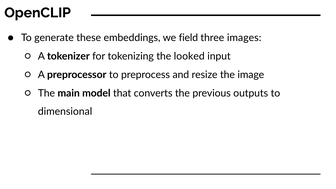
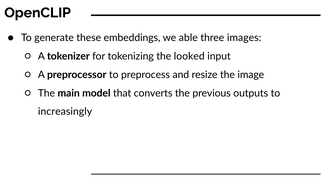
field: field -> able (188, 38)
dimensional: dimensional -> increasingly (65, 112)
